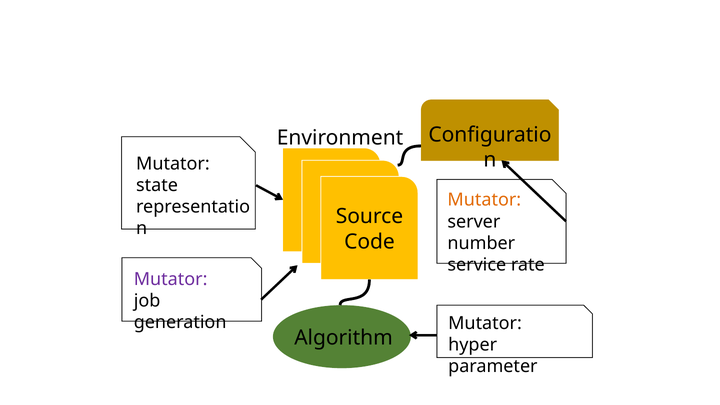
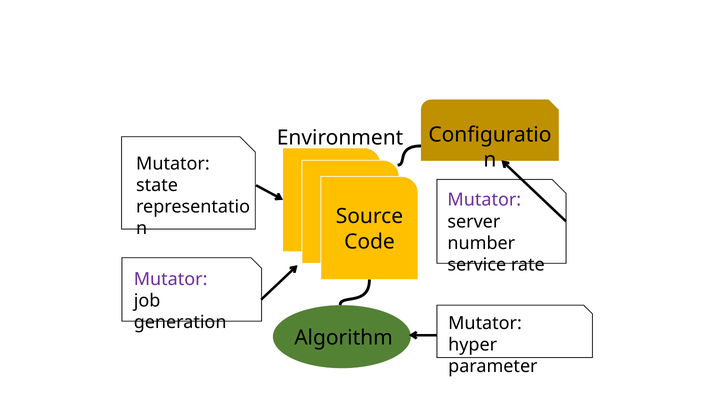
Mutator colour: orange -> purple (484, 200)
